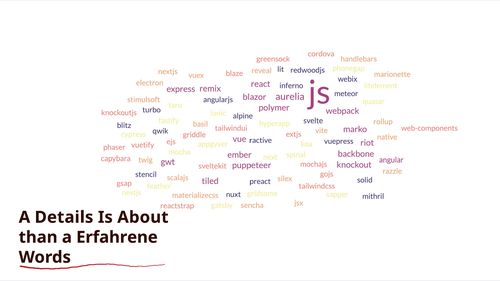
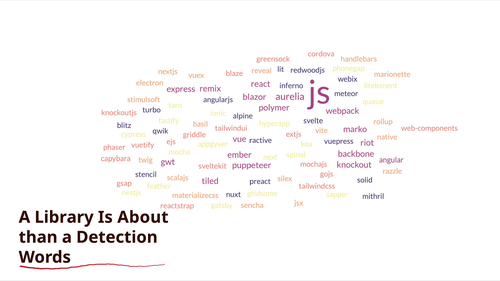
Details: Details -> Library (64, 217)
Erfahrene: Erfahrene -> Detection (117, 237)
